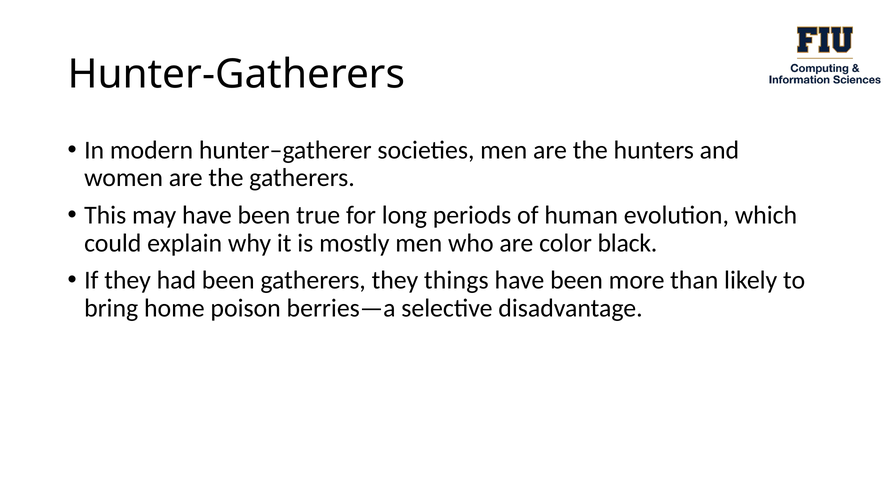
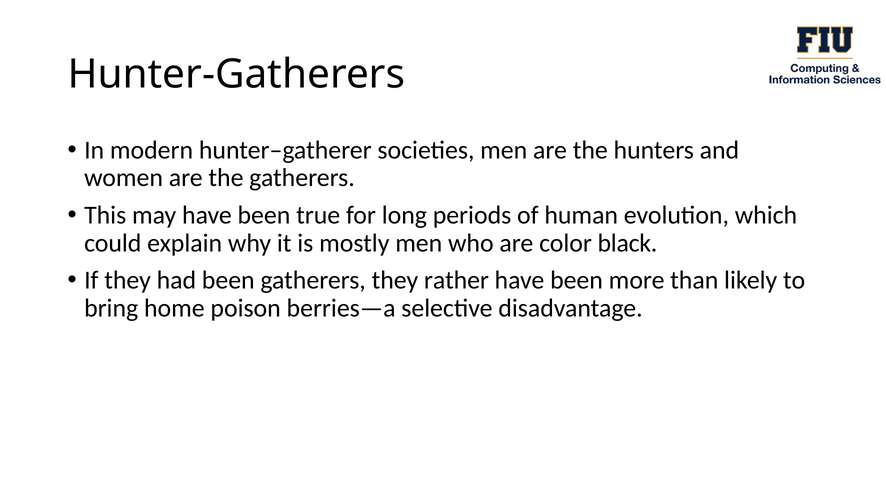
things: things -> rather (456, 280)
